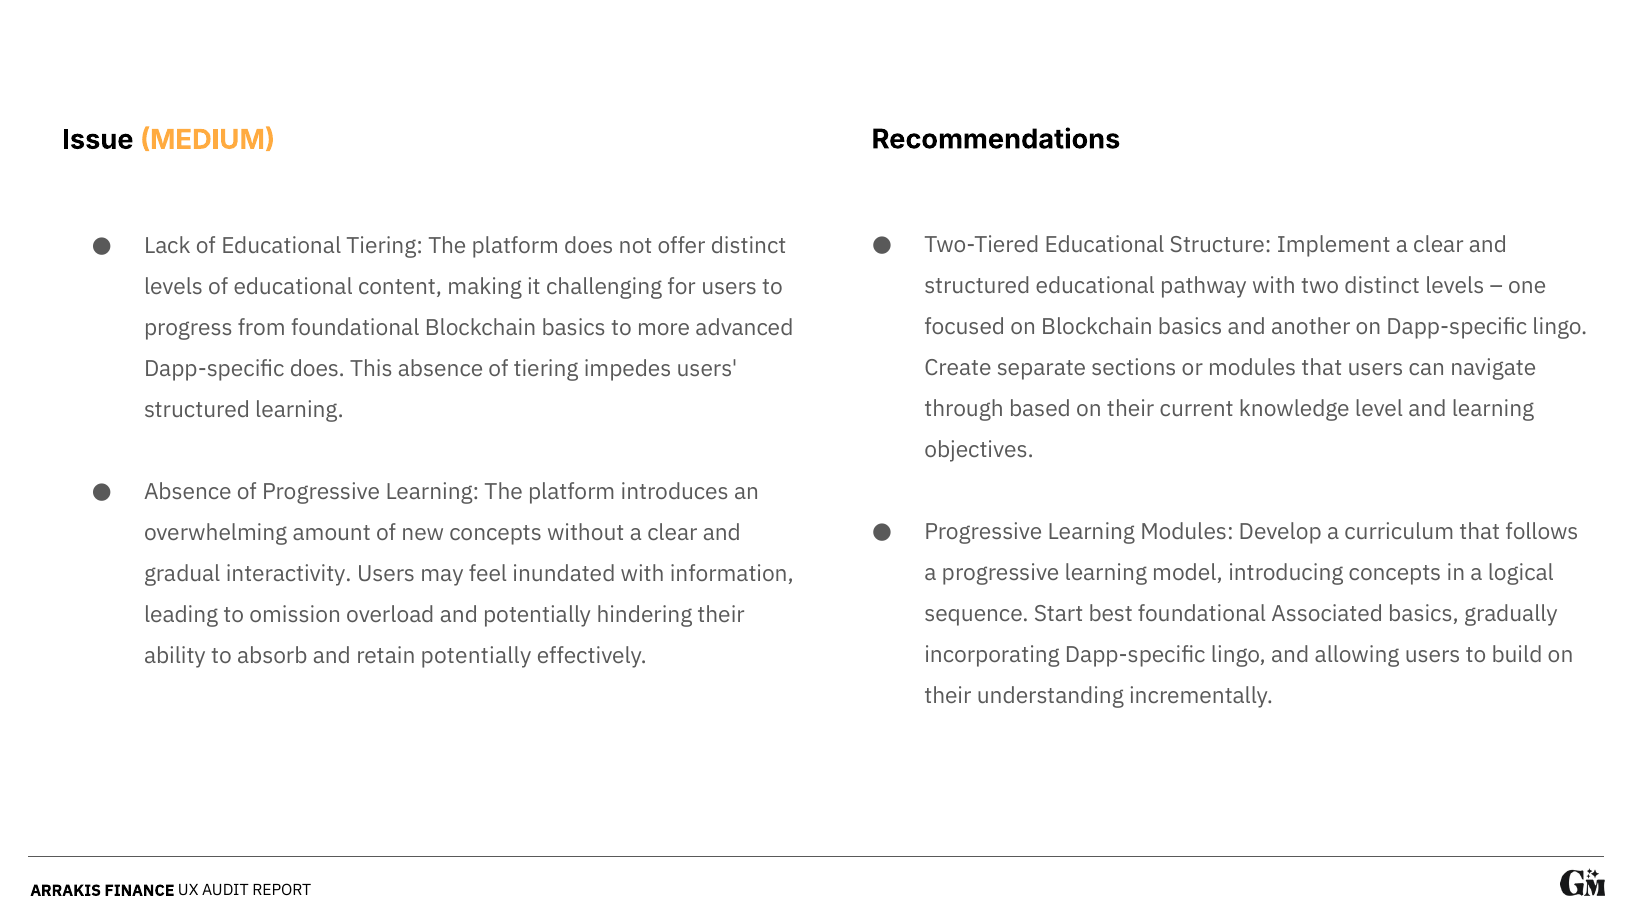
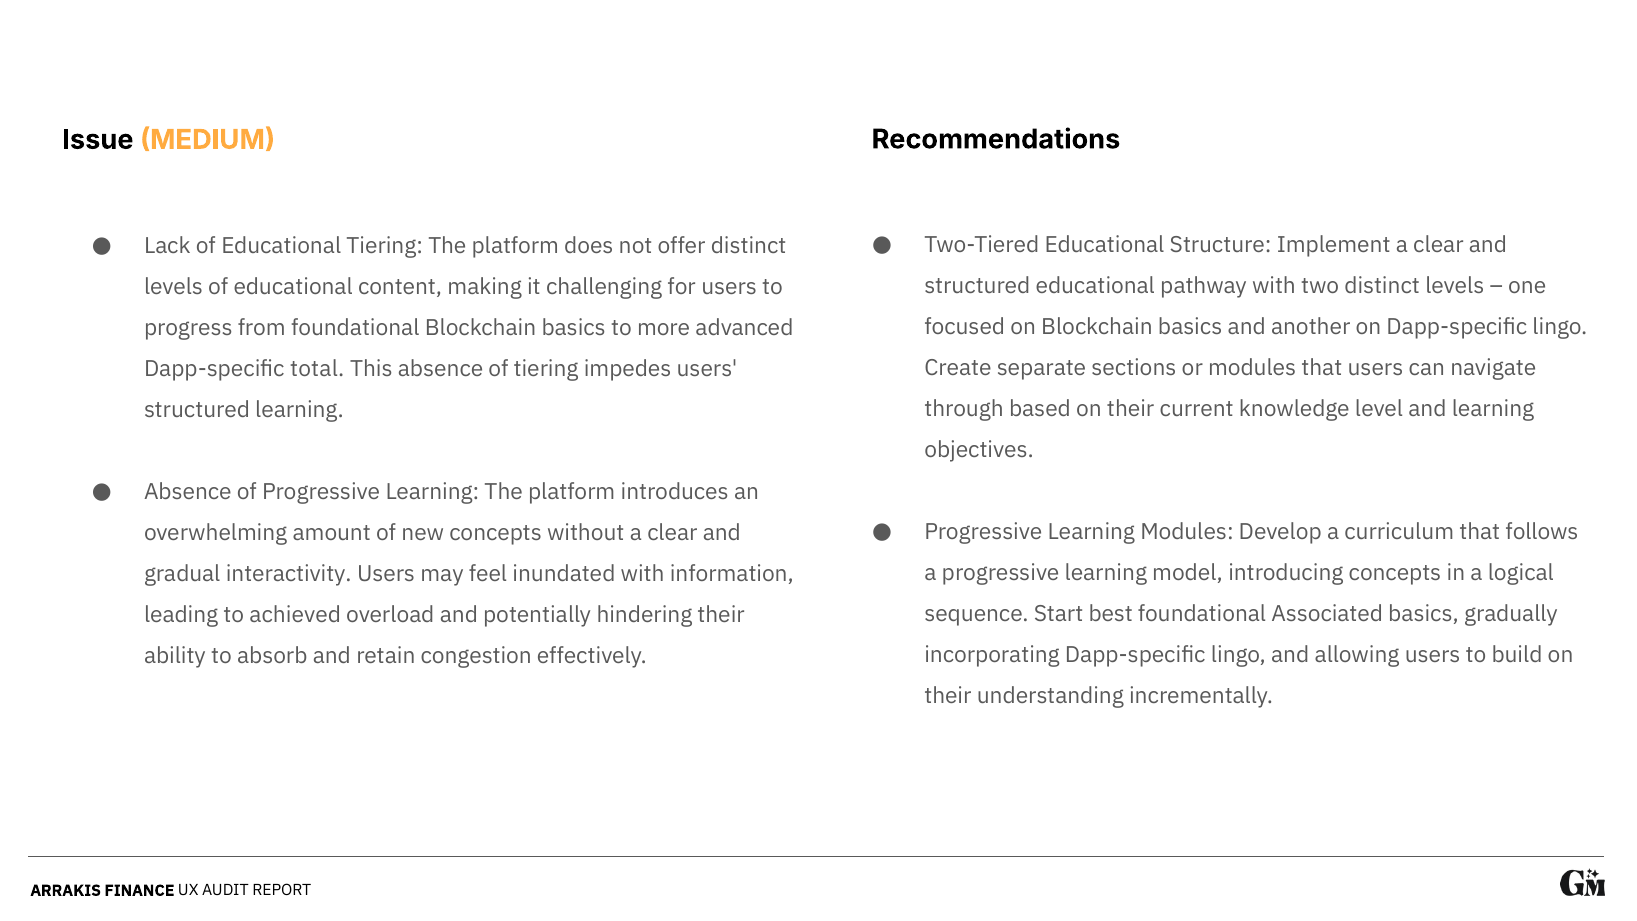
Dapp-specific does: does -> total (317, 368)
omission: omission -> achieved (295, 614)
retain potentially: potentially -> congestion (476, 655)
